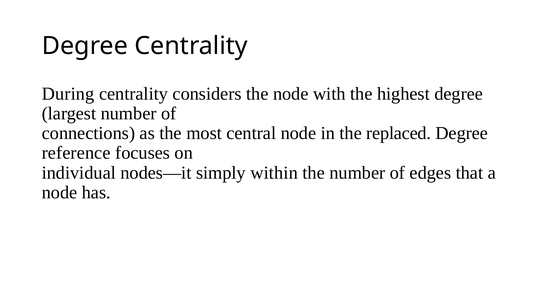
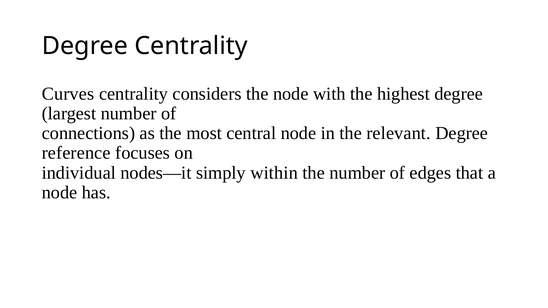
During: During -> Curves (68, 94)
replaced: replaced -> relevant (399, 133)
